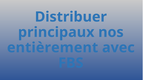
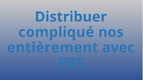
principaux: principaux -> compliqué (56, 32)
